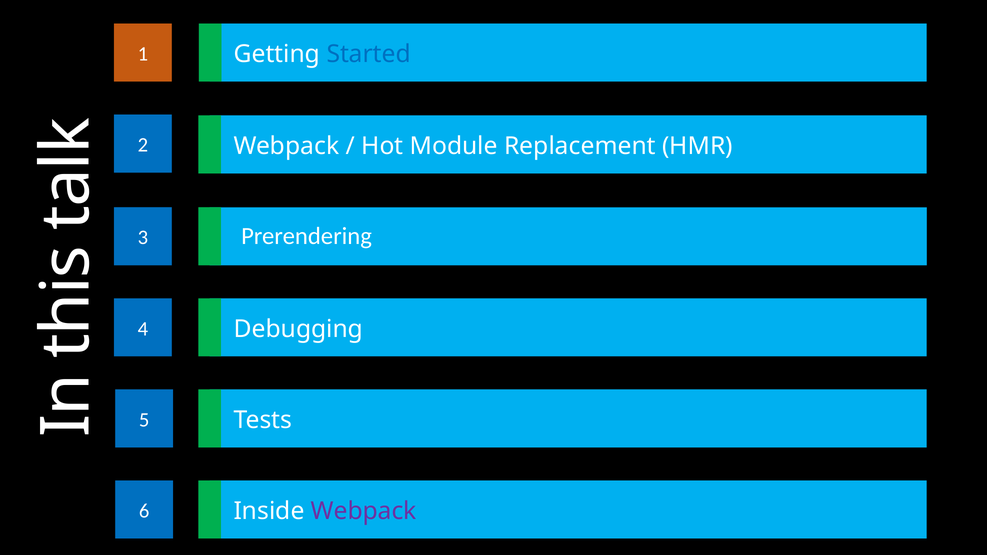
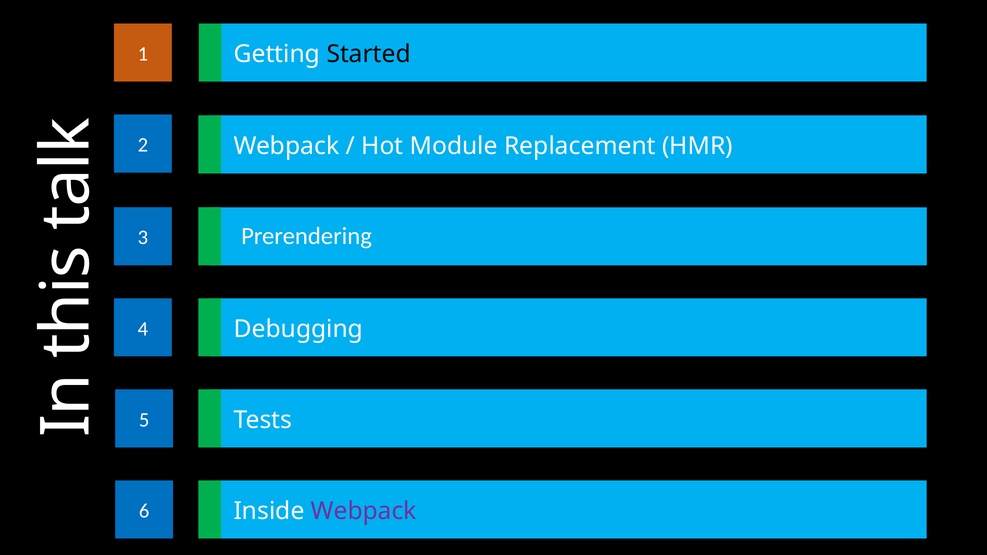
Started colour: blue -> black (369, 54)
